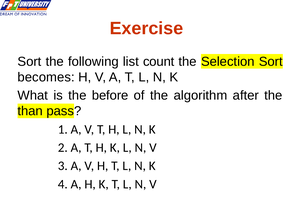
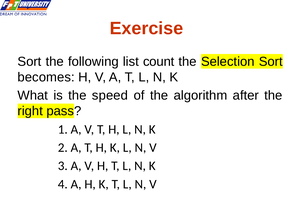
before: before -> speed (110, 95)
than: than -> right (30, 111)
